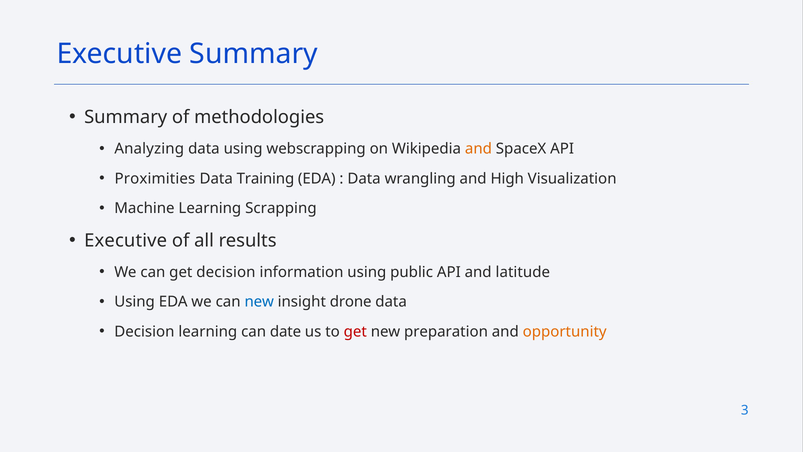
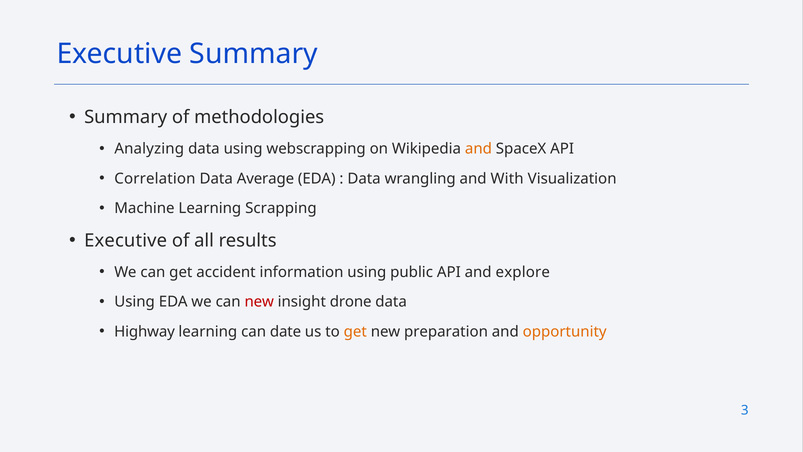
Proximities: Proximities -> Correlation (155, 179)
Training: Training -> Average (265, 179)
High: High -> With (507, 179)
get decision: decision -> accident (226, 272)
latitude: latitude -> explore (523, 272)
new colour: blue -> red (259, 302)
Decision: Decision -> Highway (145, 331)
get colour: red -> orange (355, 331)
